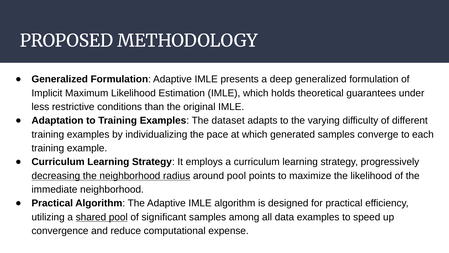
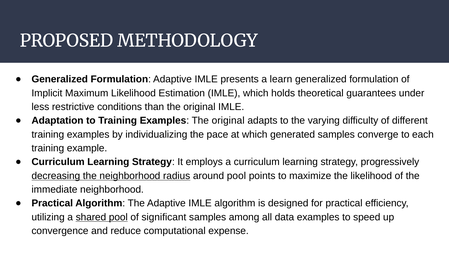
deep: deep -> learn (281, 79)
Examples The dataset: dataset -> original (228, 120)
